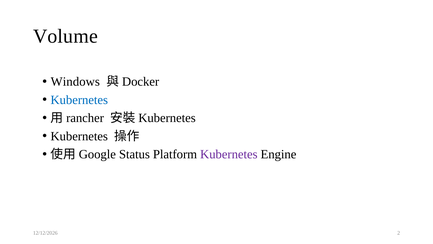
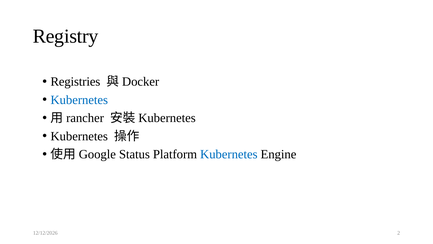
Volume: Volume -> Registry (66, 36)
Windows: Windows -> Registries (75, 82)
Kubernetes colour: purple -> blue (229, 154)
